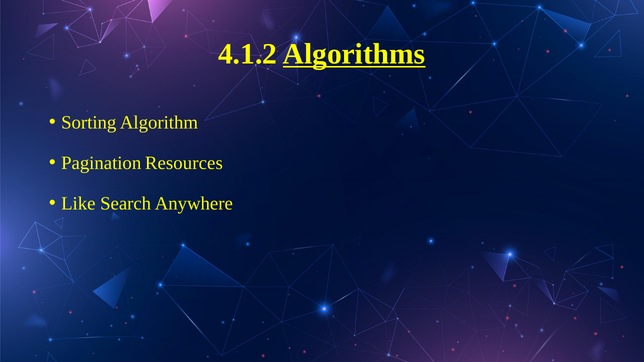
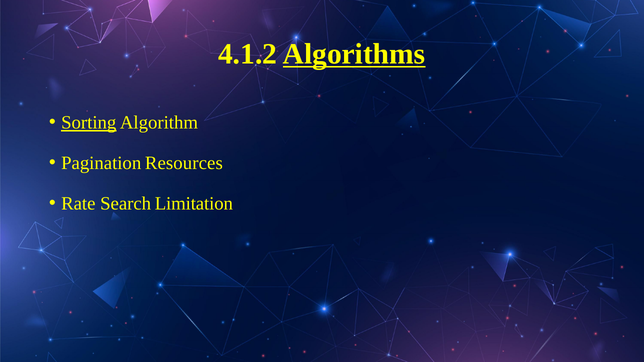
Sorting underline: none -> present (89, 123)
Like: Like -> Rate (78, 204)
Anywhere: Anywhere -> Limitation (194, 204)
